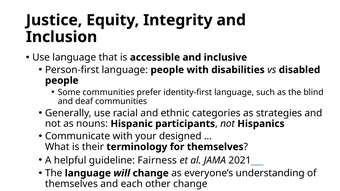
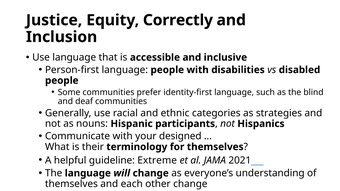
Integrity: Integrity -> Correctly (178, 20)
Fairness: Fairness -> Extreme (157, 161)
